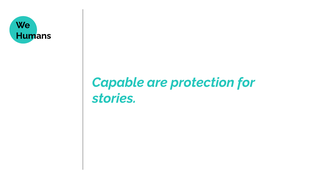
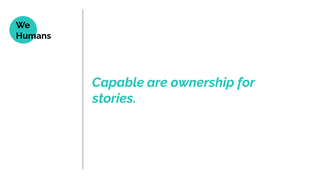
protection: protection -> ownership (202, 83)
